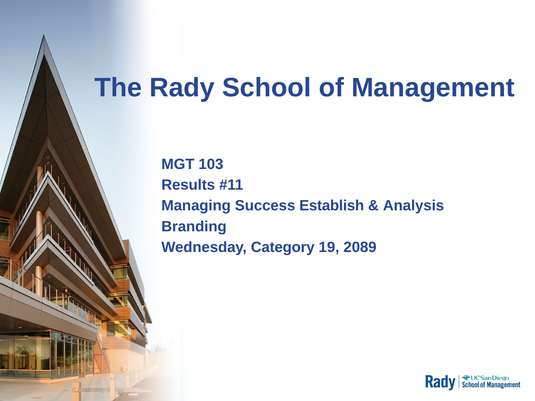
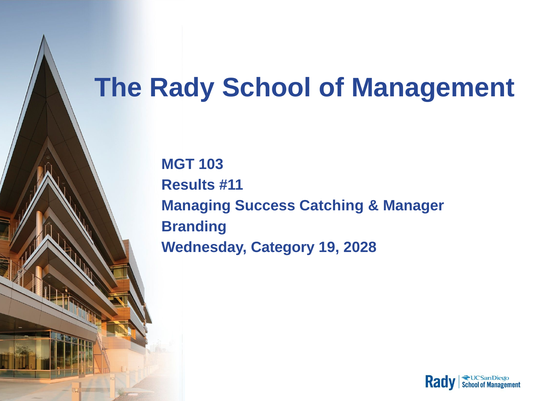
Establish: Establish -> Catching (332, 206)
Analysis: Analysis -> Manager (414, 206)
2089: 2089 -> 2028 (360, 247)
